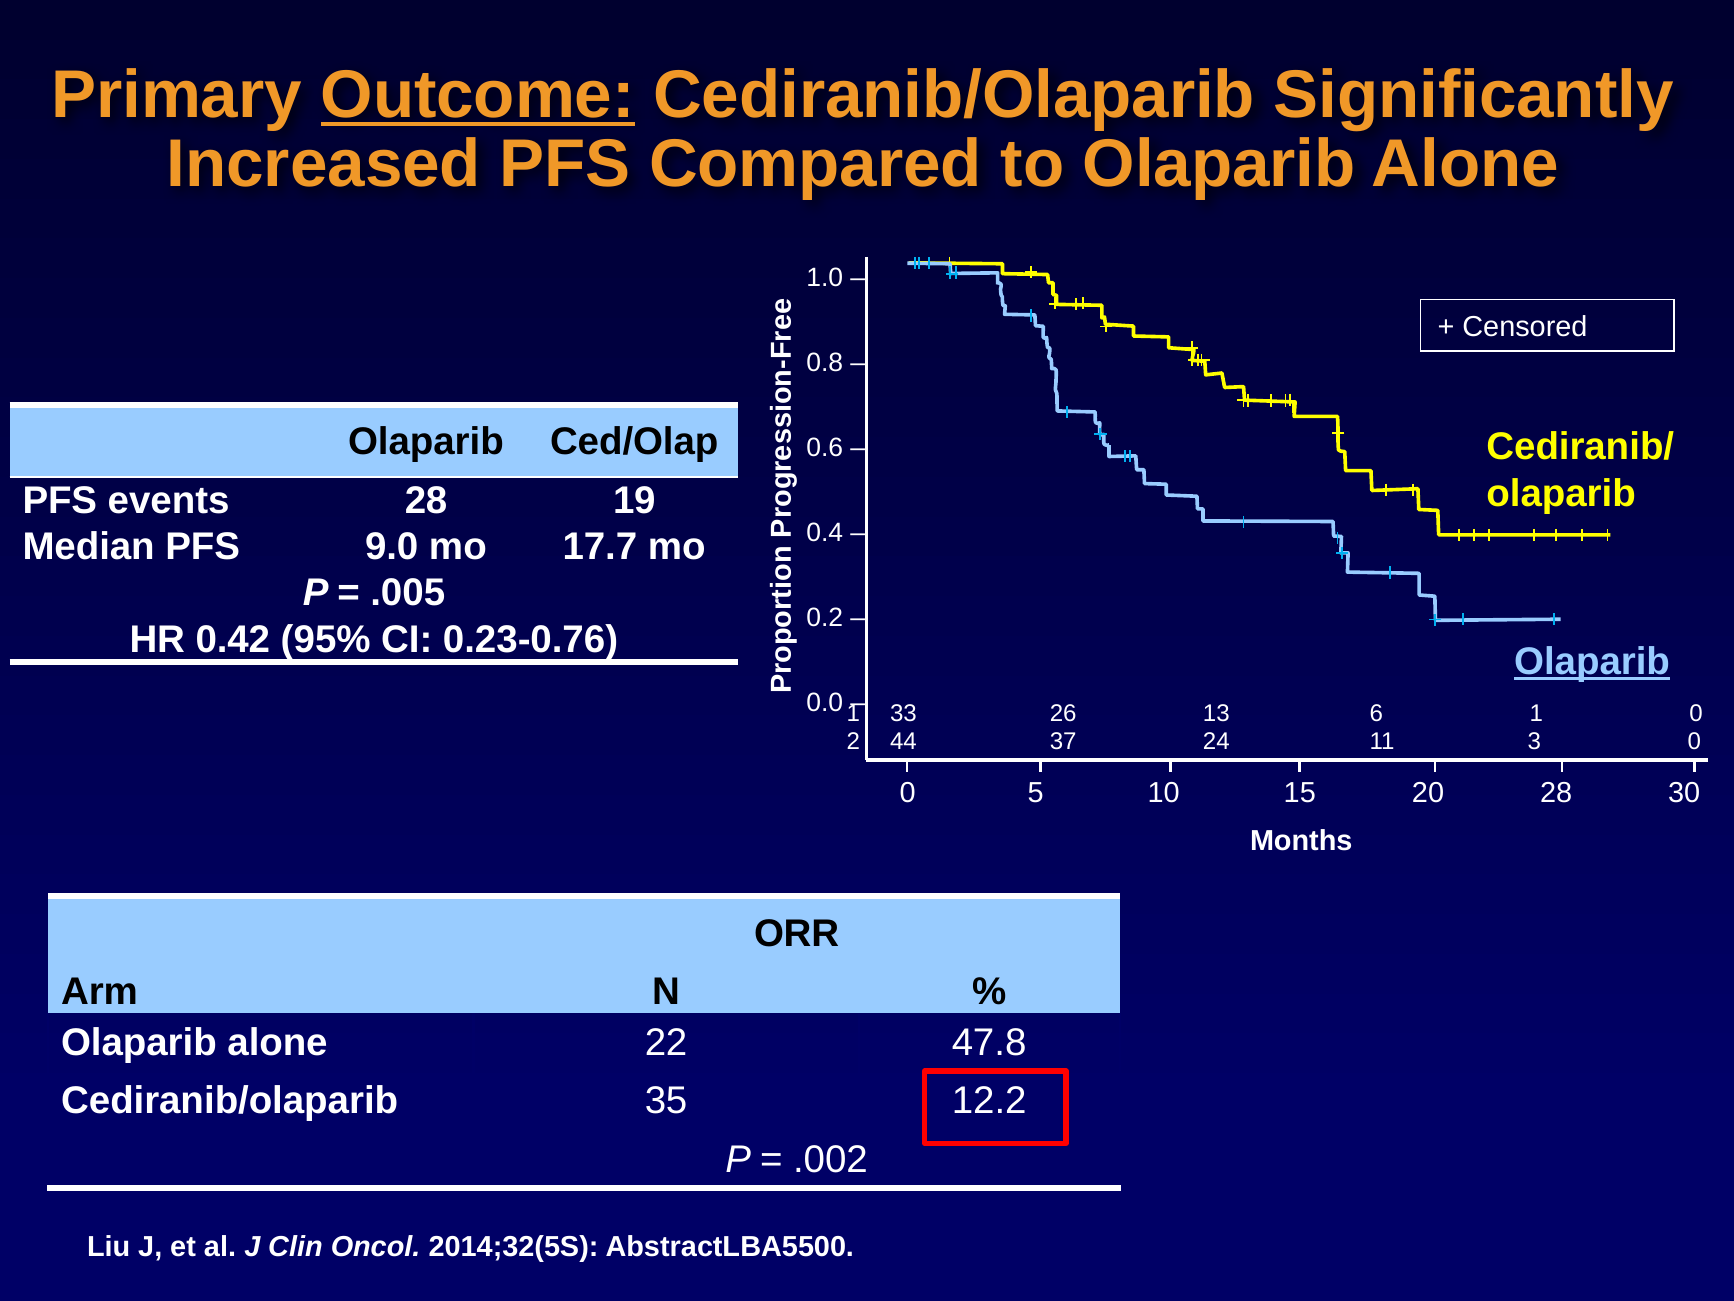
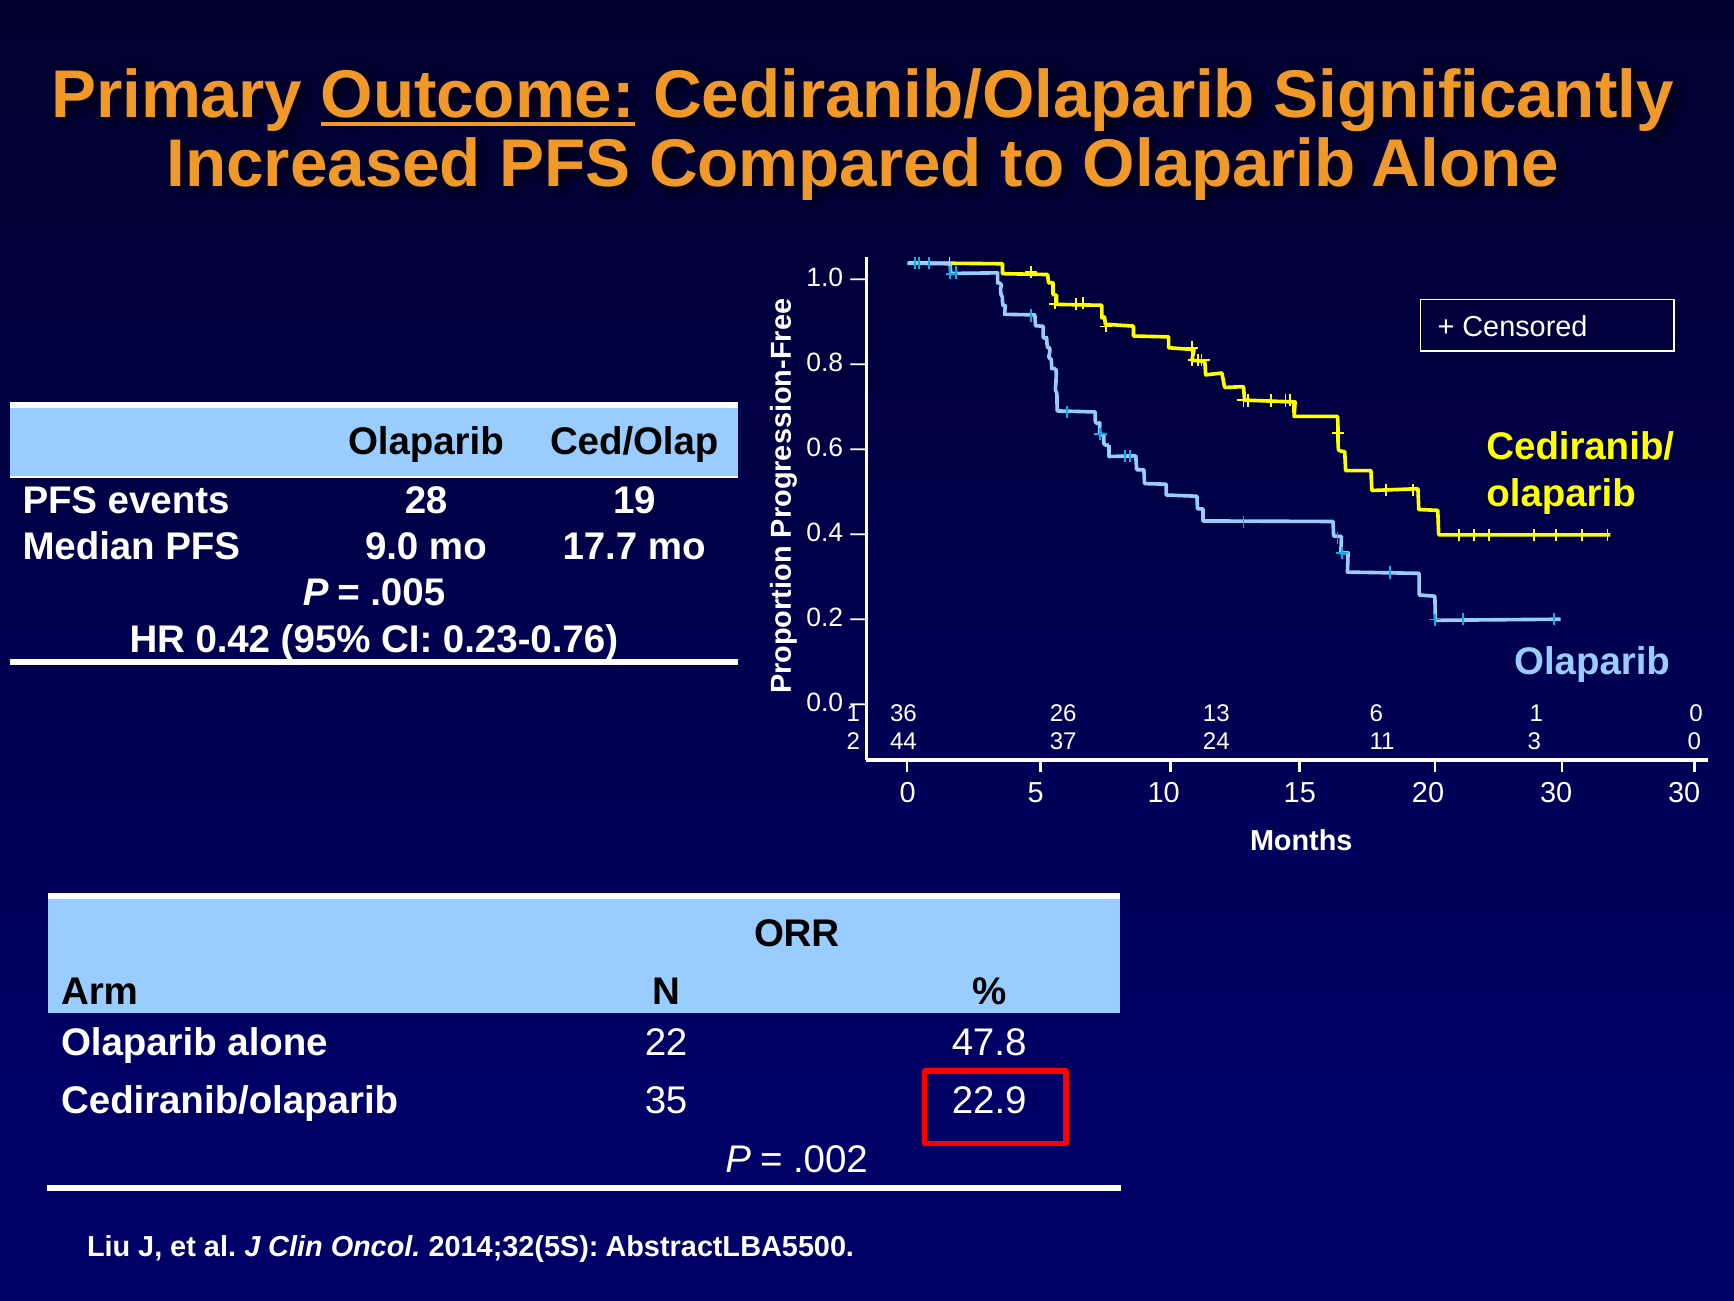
Olaparib underline: present -> none (1592, 662)
33: 33 -> 36 (903, 714)
20 28: 28 -> 30 (1556, 793)
12.2: 12.2 -> 22.9 (989, 1101)
